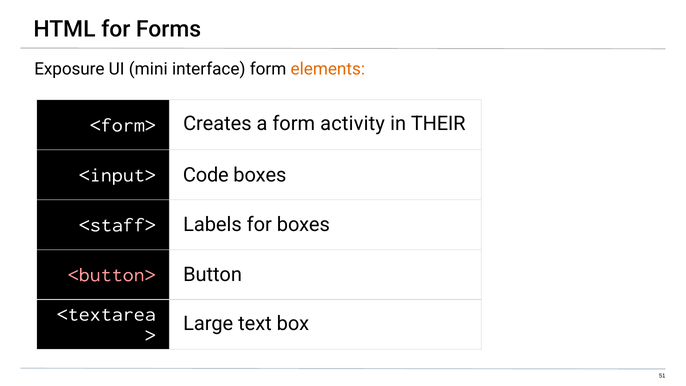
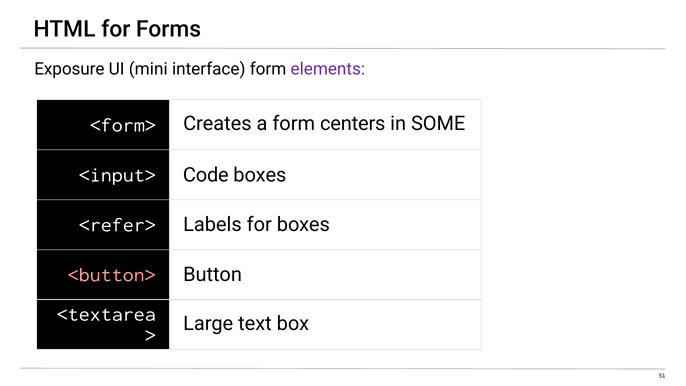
elements colour: orange -> purple (328, 69)
activity: activity -> centers (353, 124)
THEIR: THEIR -> SOME (438, 124)
<staff>: <staff> -> <refer> (117, 225)
